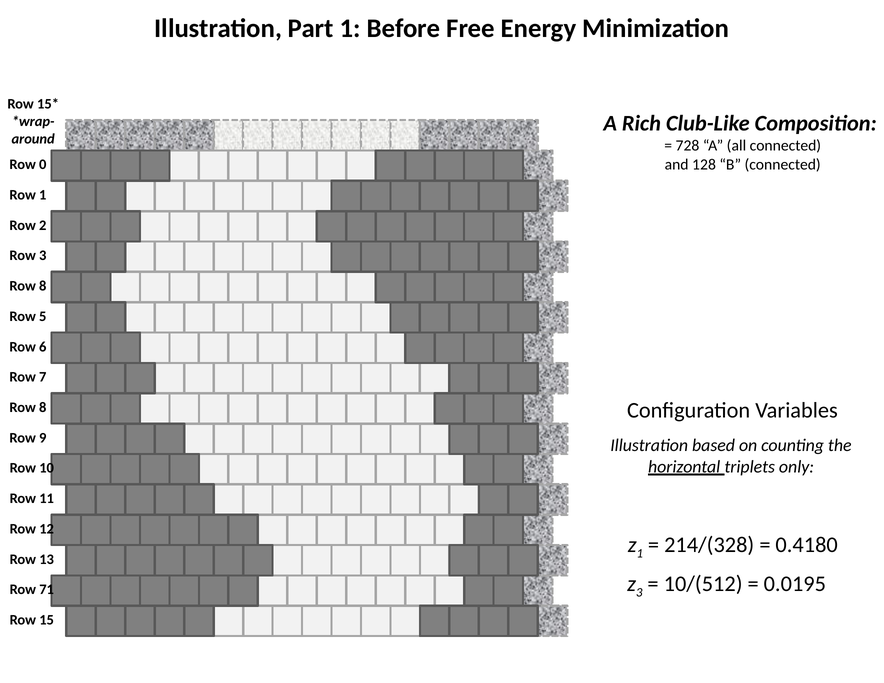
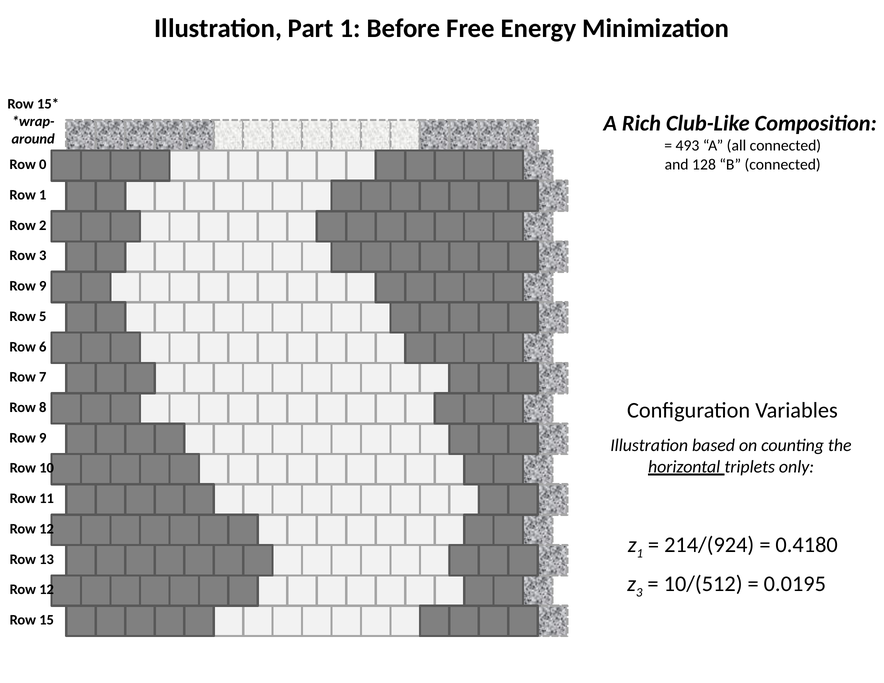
728: 728 -> 493 (687, 146)
8: 8 -> 9 (43, 286)
214/(328: 214/(328 -> 214/(924 (709, 545)
71: 71 -> 12 (47, 590)
